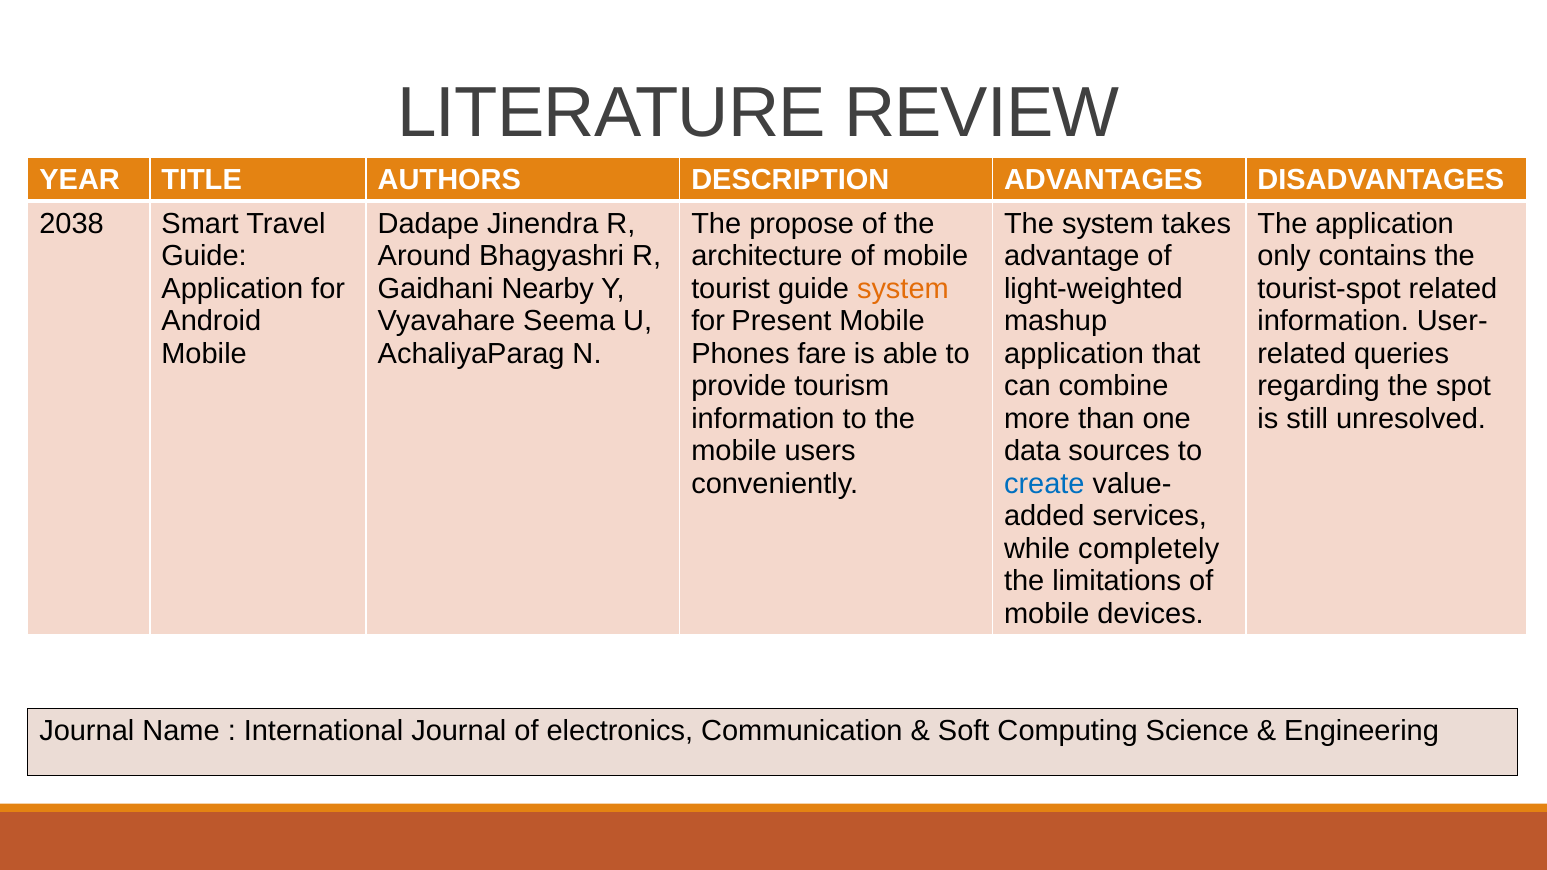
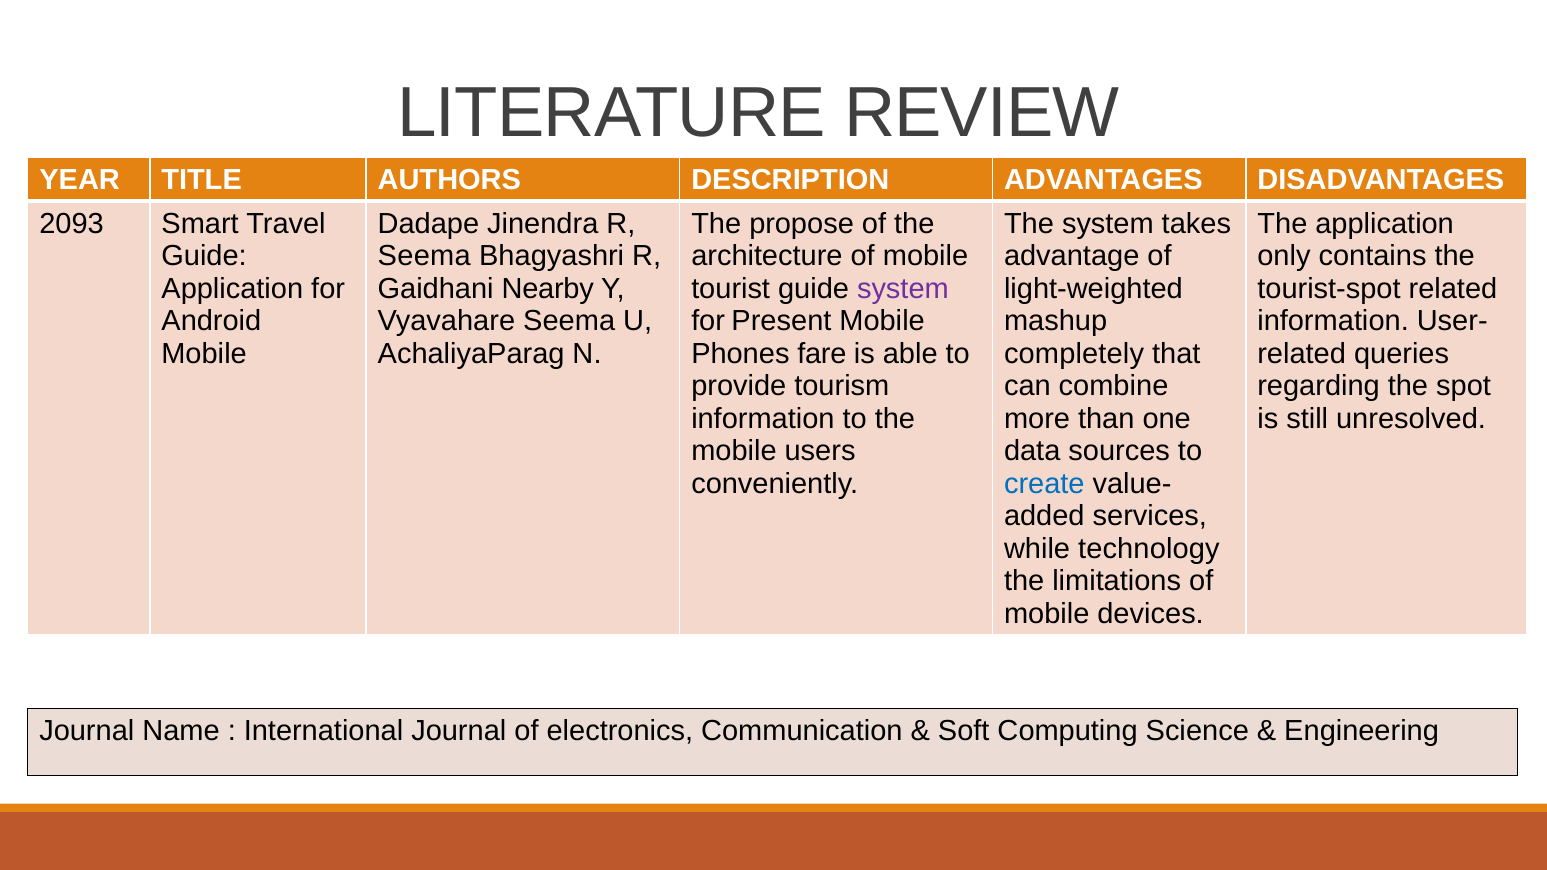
2038: 2038 -> 2093 (72, 224)
Around: Around -> Seema (424, 256)
system colour: orange -> purple (903, 289)
application: application -> completely (1074, 354)
completely: completely -> technology (1149, 549)
